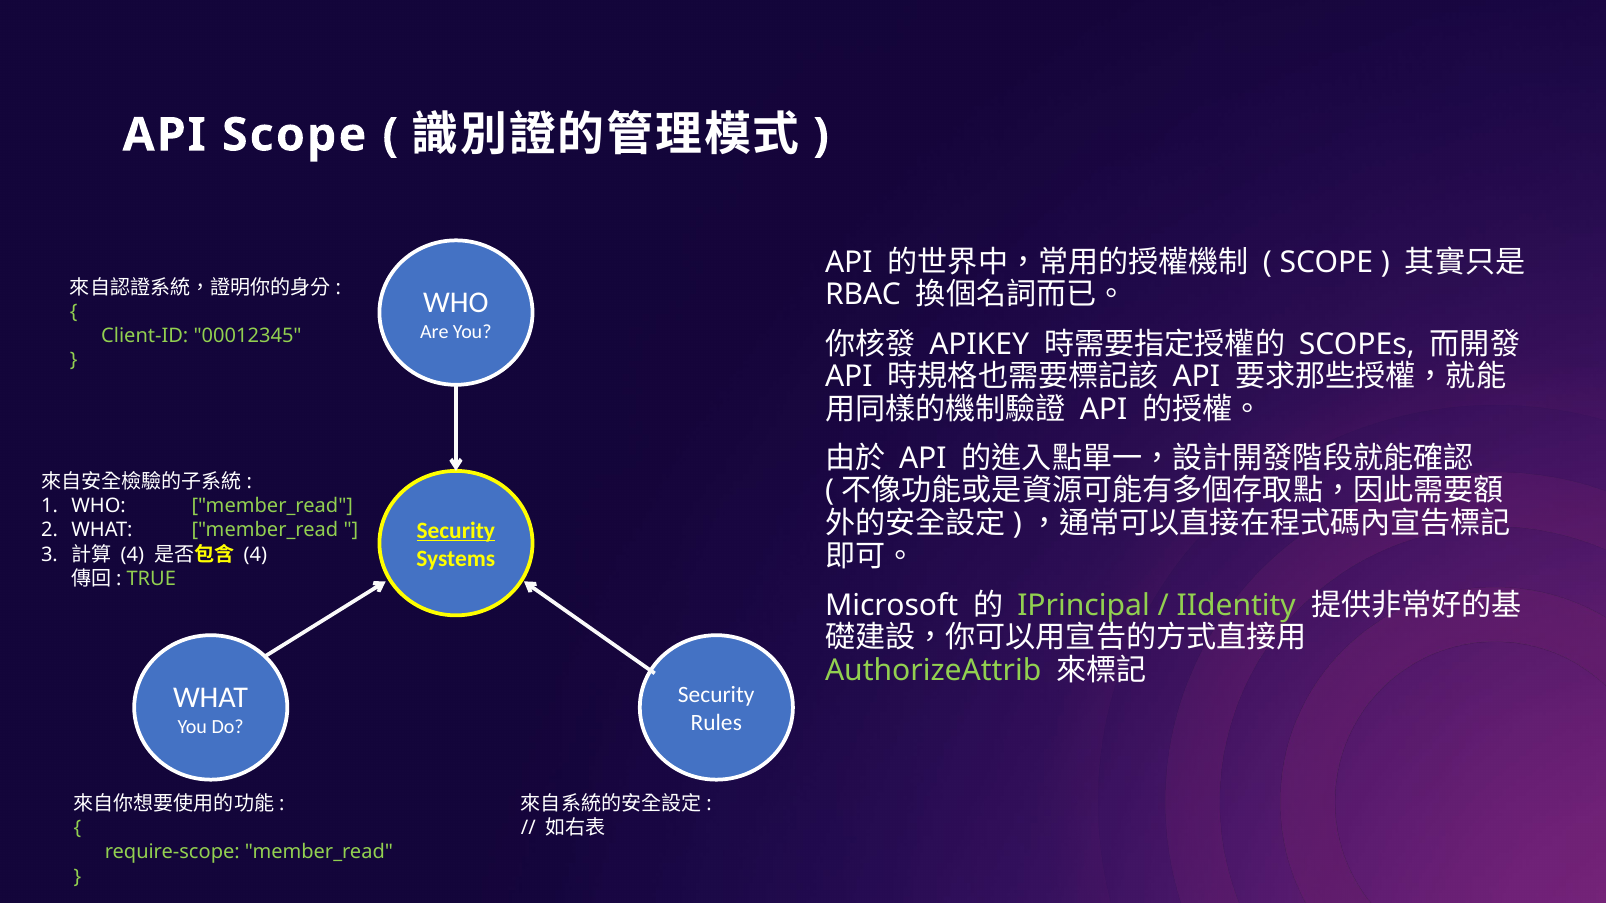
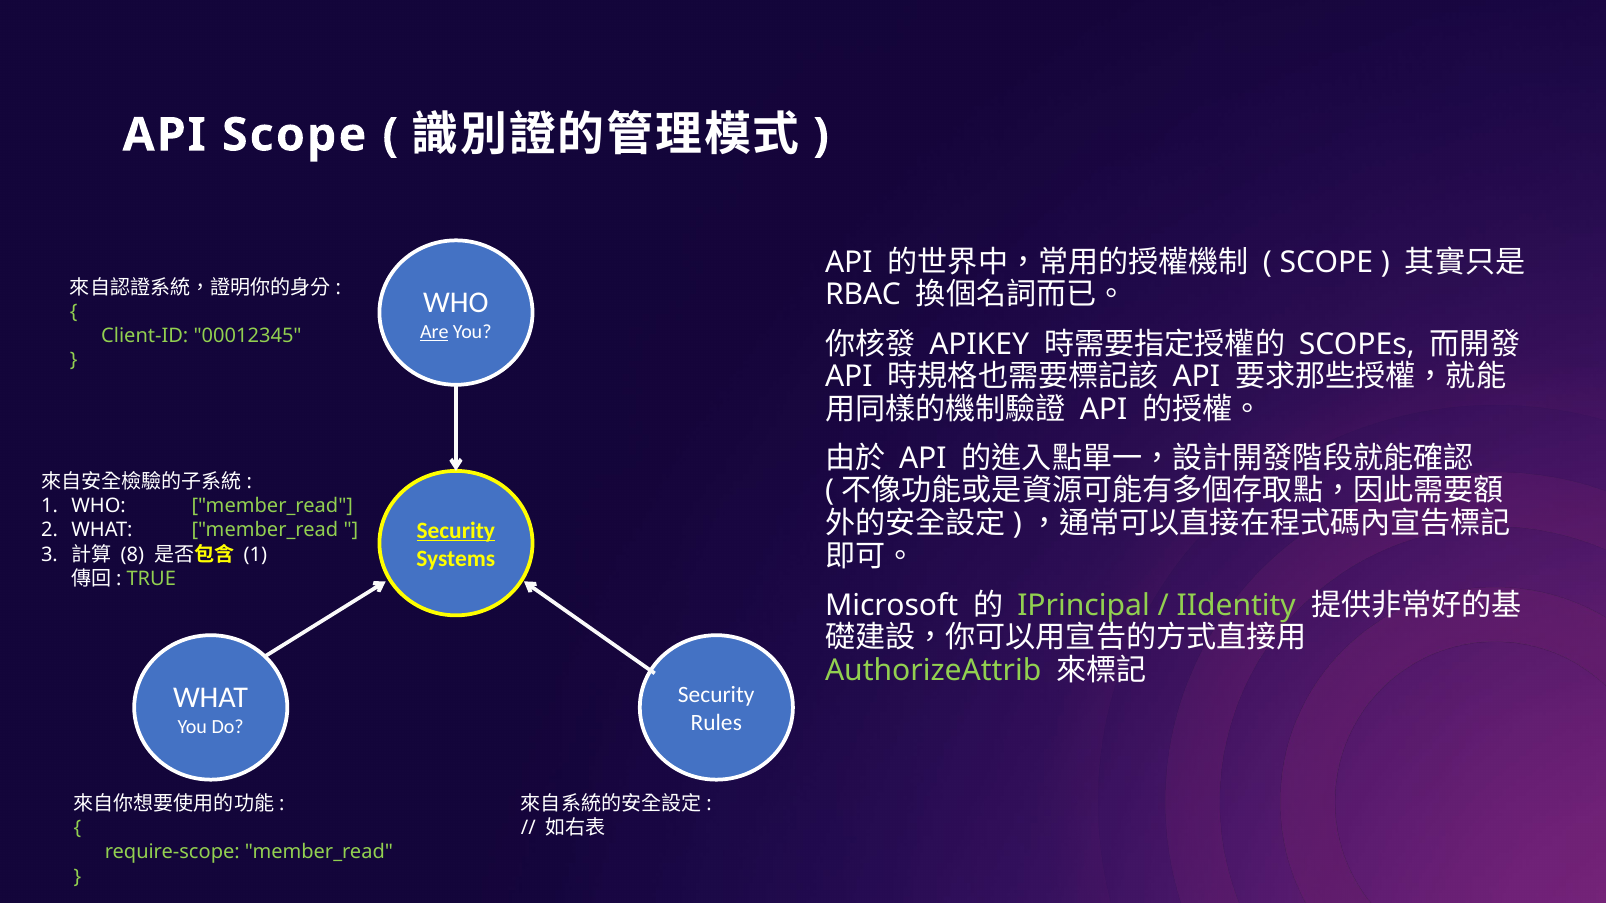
Are underline: none -> present (434, 332)
4: 4 -> 8 (132, 555)
4: 4 -> 1 (255, 555)
